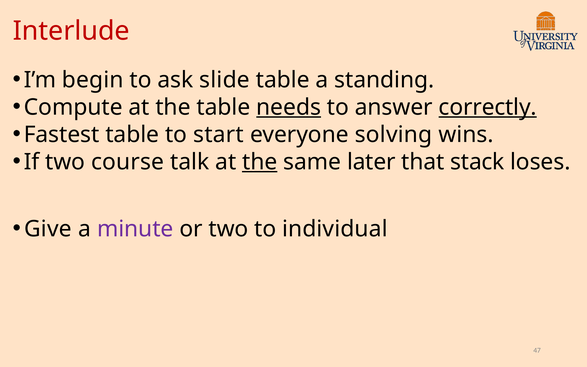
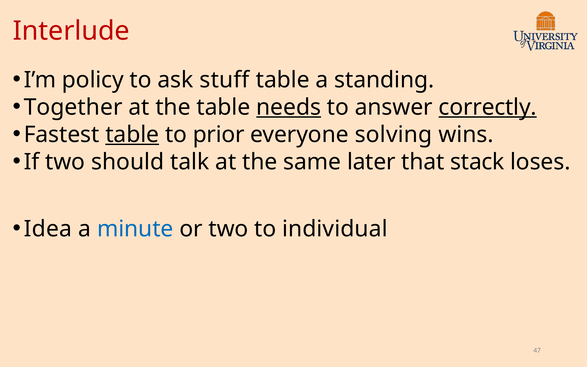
begin: begin -> policy (93, 80)
slide: slide -> stuff (225, 80)
Compute: Compute -> Together (73, 107)
table underline: none -> present (132, 134)
start: start -> prior (219, 134)
course: course -> should (128, 162)
the underline: present -> none (260, 162)
Give: Give -> Idea (48, 229)
minute colour: purple -> blue (135, 229)
